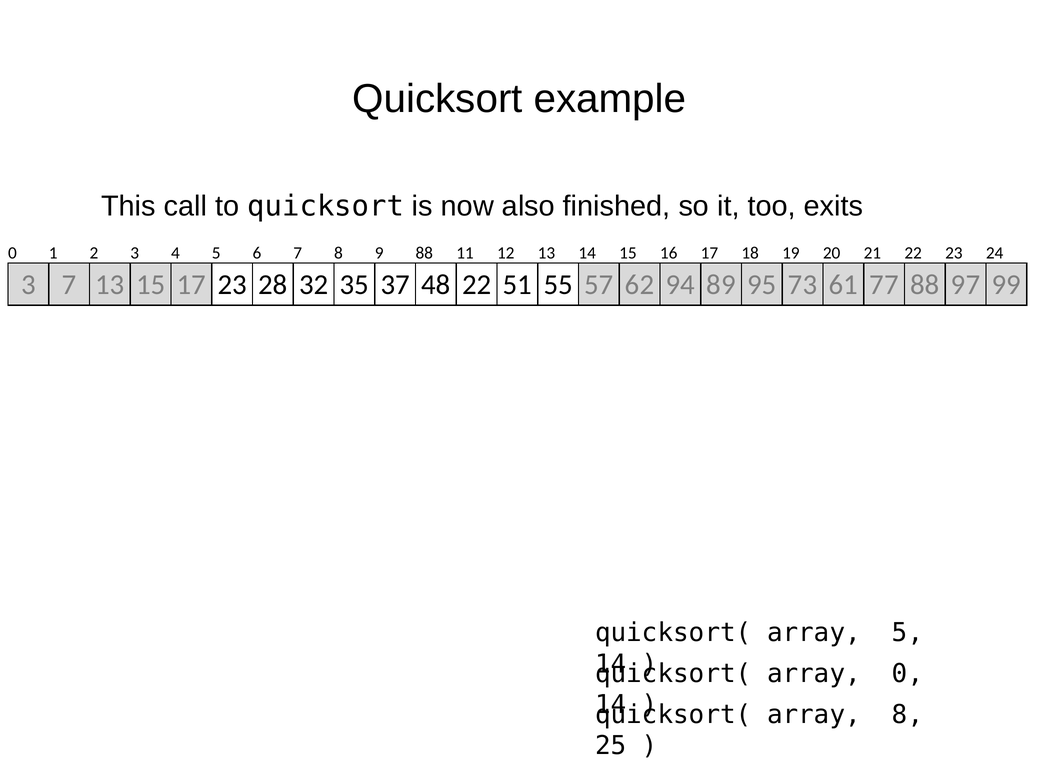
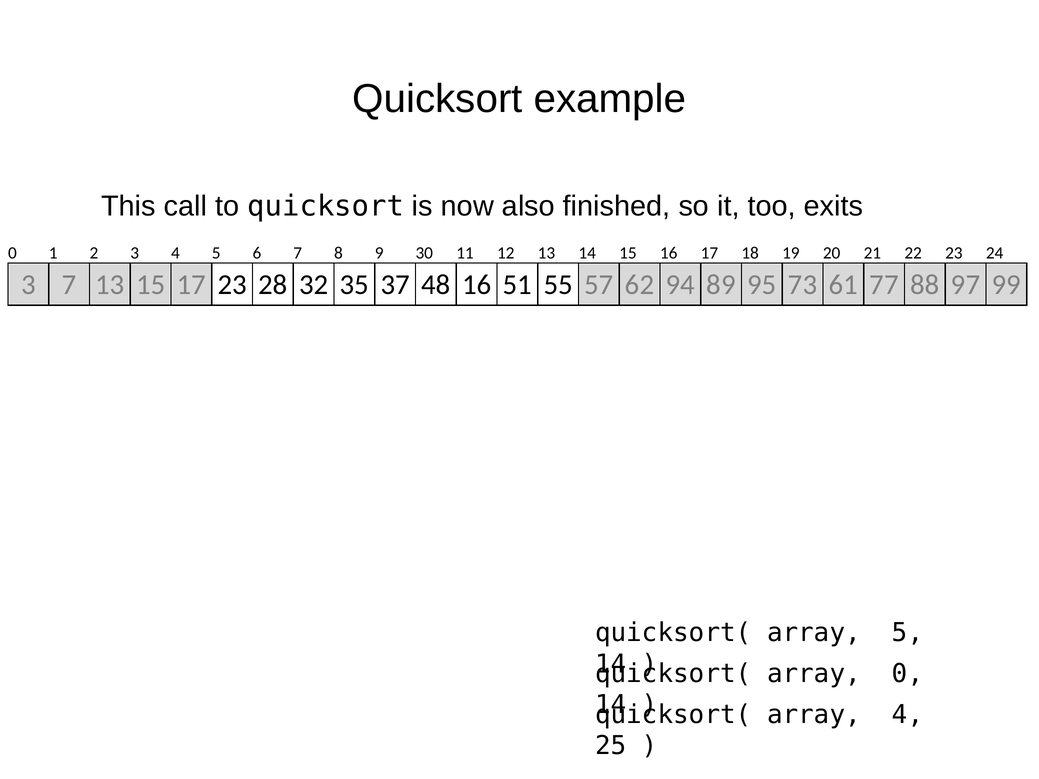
9 88: 88 -> 30 (424, 253)
48 22: 22 -> 16 (477, 285)
array 8: 8 -> 4 (908, 715)
